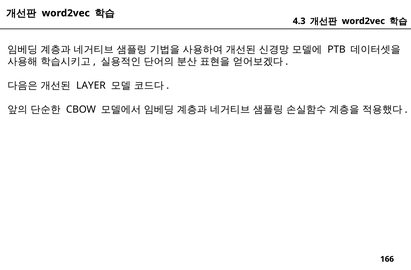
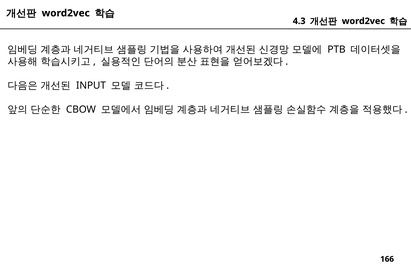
LAYER: LAYER -> INPUT (91, 86)
